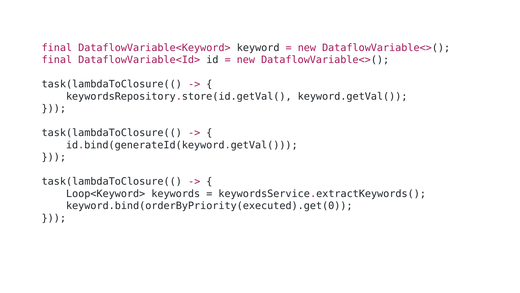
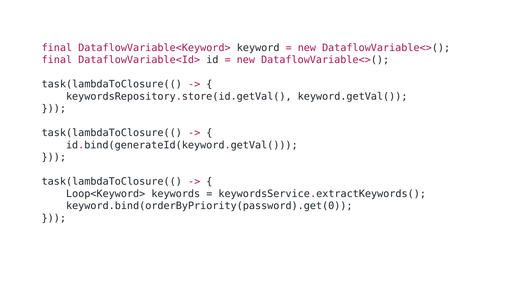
keyword.bind(orderByPriority(executed).get(0: keyword.bind(orderByPriority(executed).get(0 -> keyword.bind(orderByPriority(password).get(0 (209, 206)
